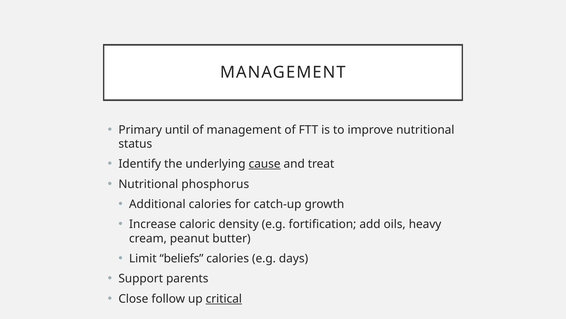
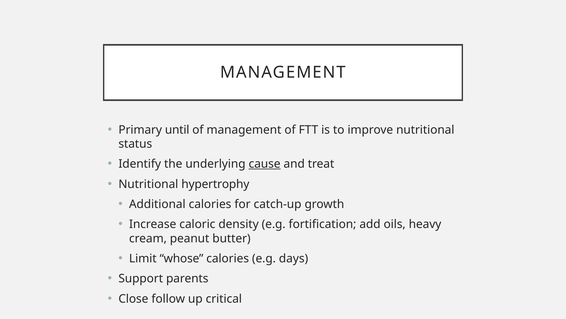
phosphorus: phosphorus -> hypertrophy (215, 184)
beliefs: beliefs -> whose (182, 258)
critical underline: present -> none (224, 298)
